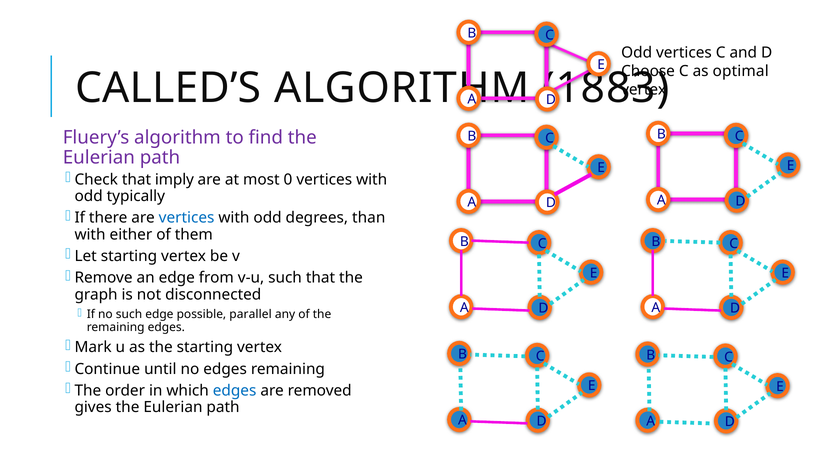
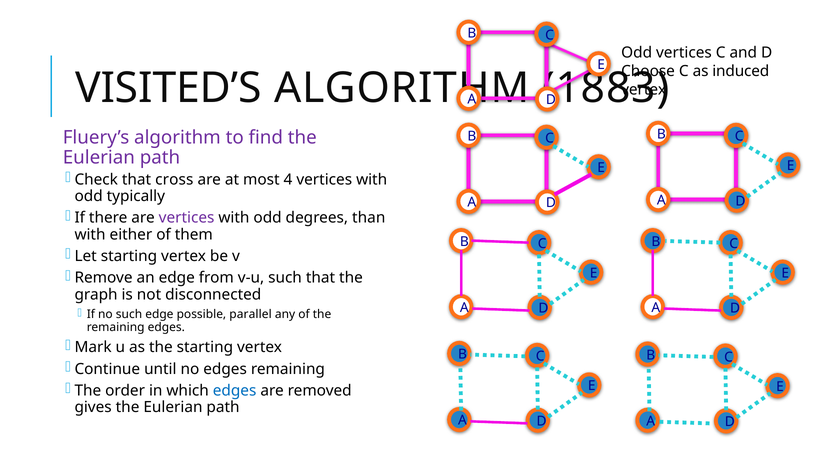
optimal: optimal -> induced (741, 71)
CALLED’S: CALLED’S -> VISITED’S (168, 88)
imply: imply -> cross (174, 180)
0: 0 -> 4 (288, 180)
vertices colour: blue -> purple (187, 218)
